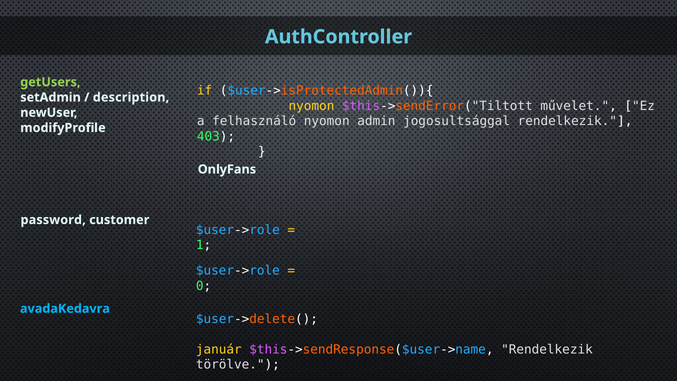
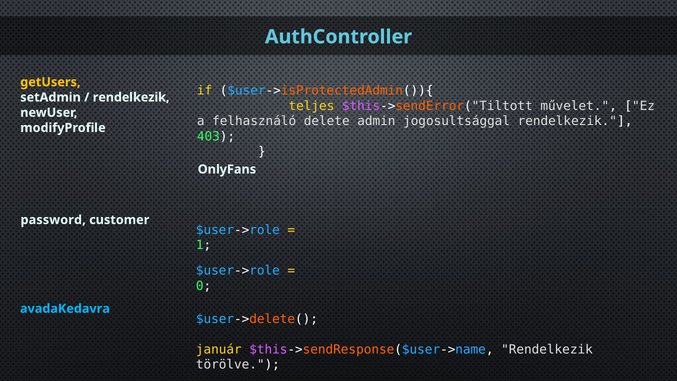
getUsers colour: light green -> yellow (50, 82)
description: description -> rendelkezik (131, 97)
nyomon: nyomon -> teljes (311, 106)
felhasználó nyomon: nyomon -> delete (327, 121)
